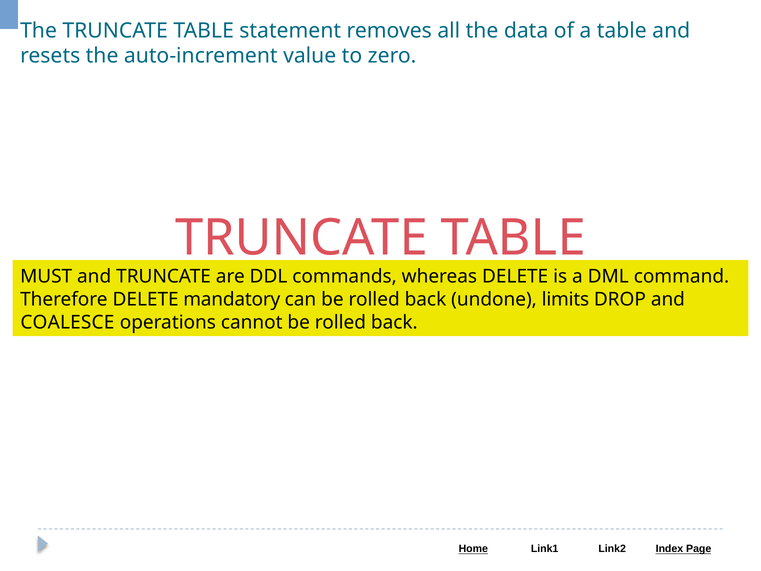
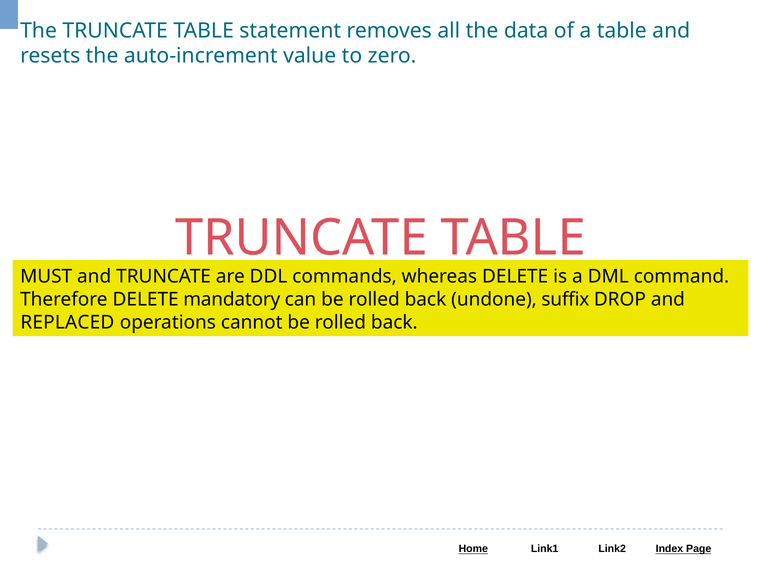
limits: limits -> suffix (565, 299)
COALESCE: COALESCE -> REPLACED (67, 322)
